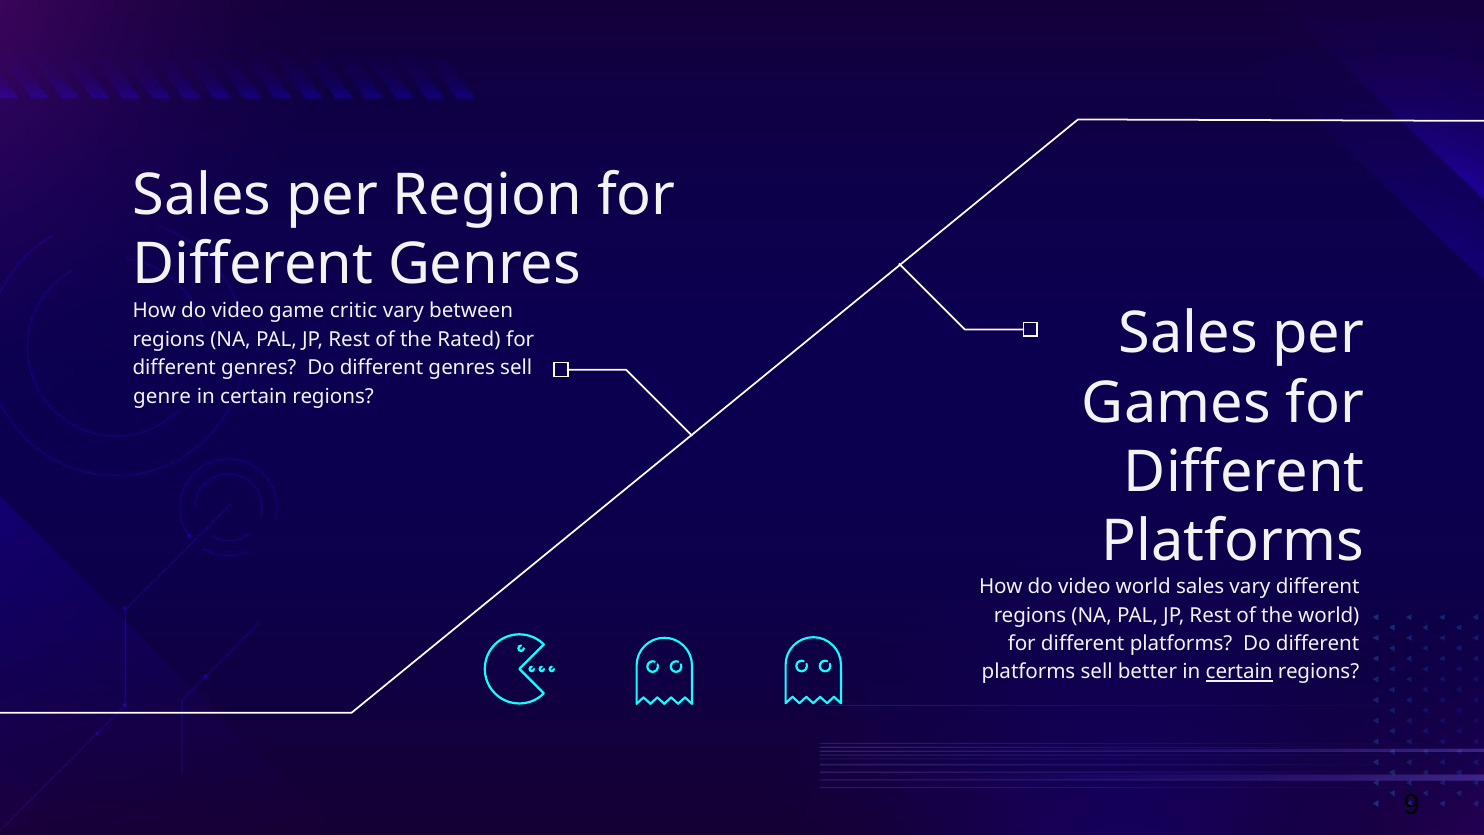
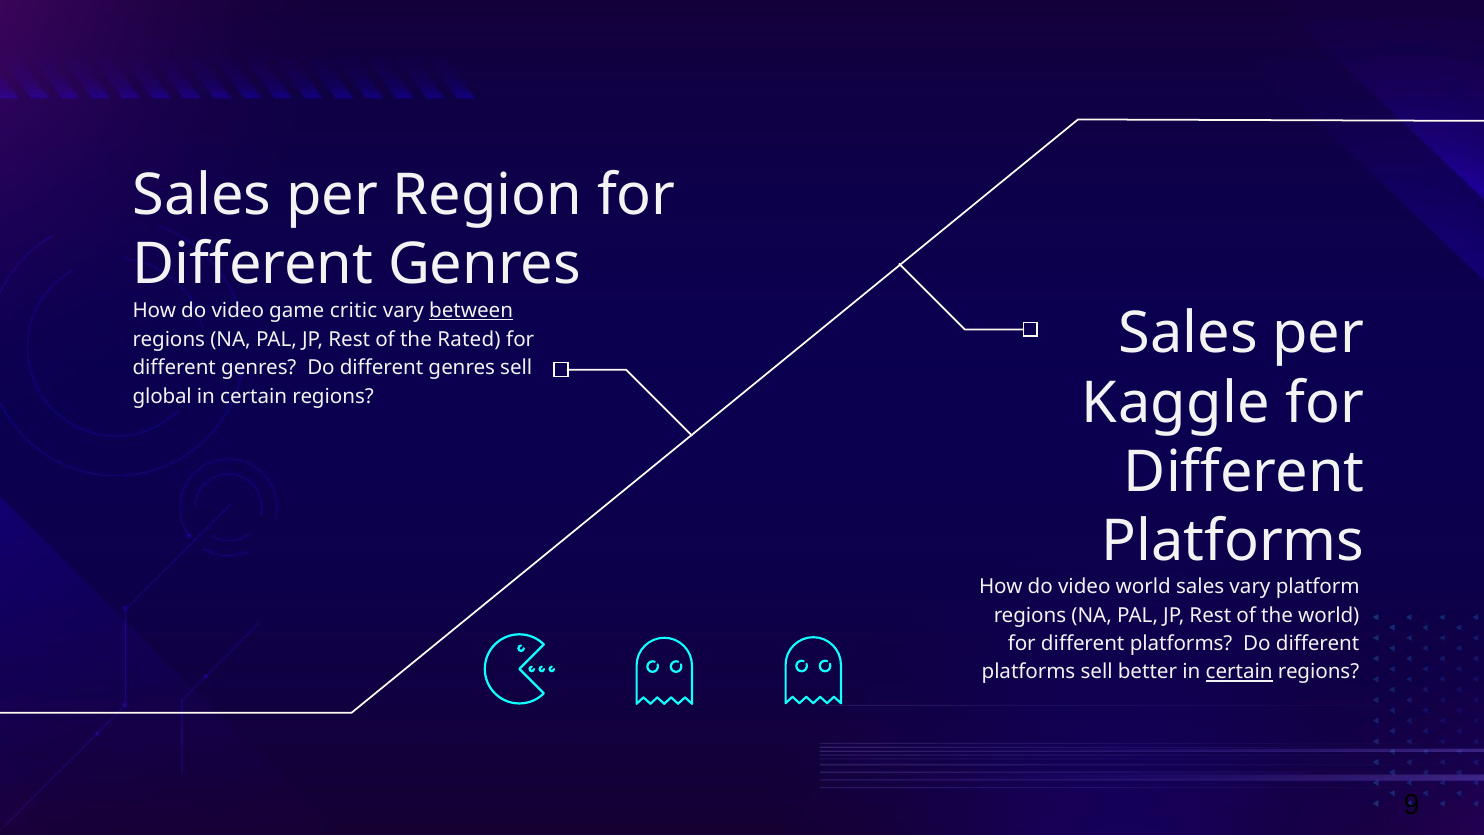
between underline: none -> present (471, 311)
Games: Games -> Kaggle (1176, 403)
genre: genre -> global (162, 396)
vary different: different -> platform (1318, 587)
